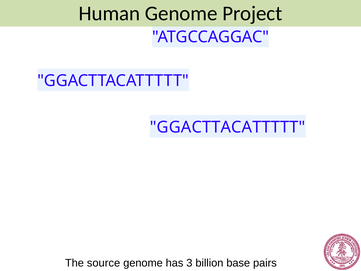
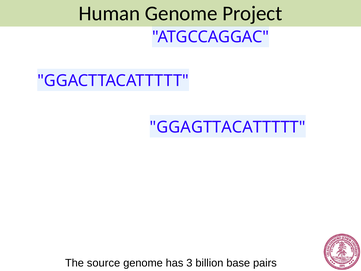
GGACTTACATTTTT: GGACTTACATTTTT -> GGAGTTACATTTTT (228, 127)
